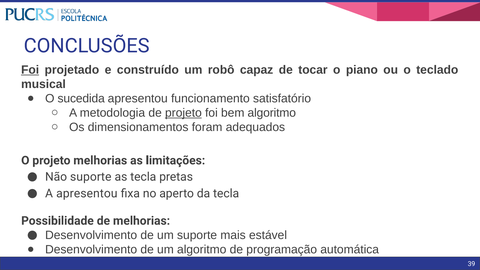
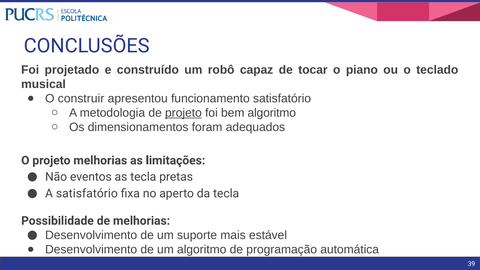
Foi underline: present -> none (30, 70)
sucedida: sucedida -> construir (81, 99)
Não suporte: suporte -> eventos (91, 177)
A apresentou: apresentou -> satisfatório (87, 194)
